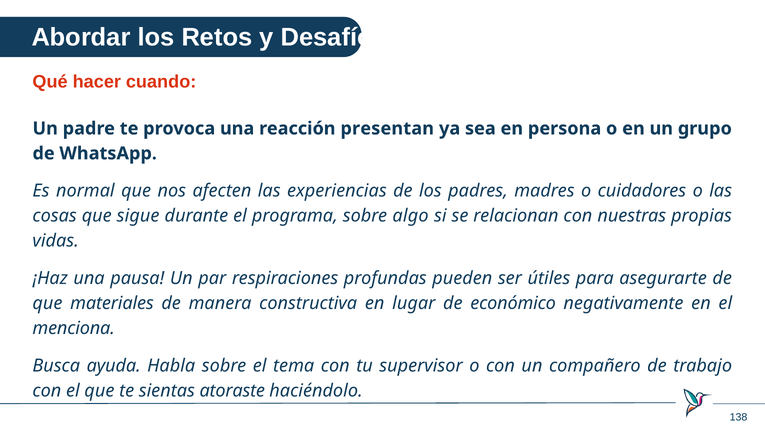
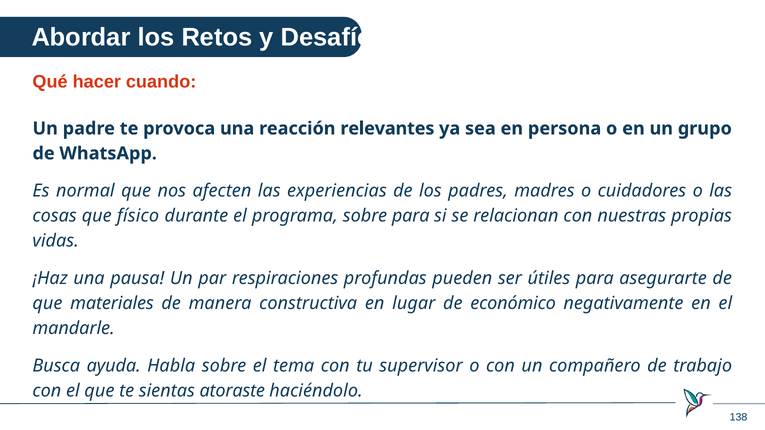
presentan: presentan -> relevantes (387, 129)
sigue: sigue -> físico (138, 216)
sobre algo: algo -> para (411, 216)
menciona: menciona -> mandarle (74, 328)
